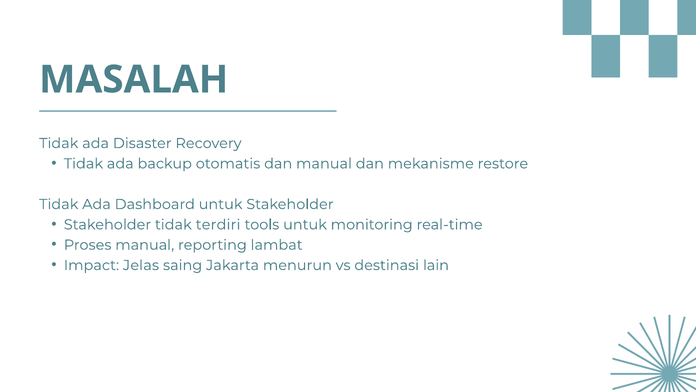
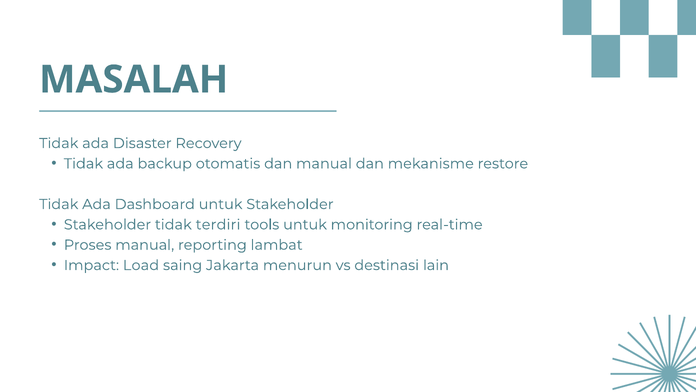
Jelas: Jelas -> Load (141, 265)
